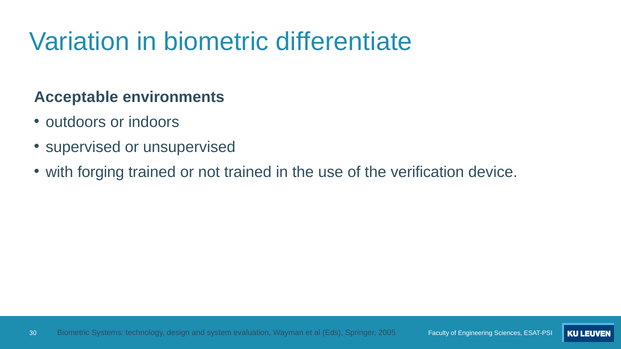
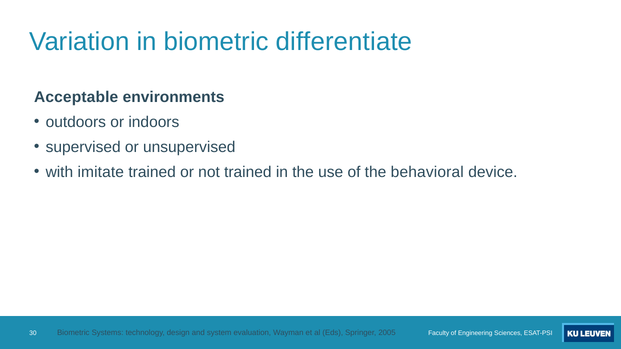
forging: forging -> imitate (101, 172)
verification: verification -> behavioral (427, 172)
